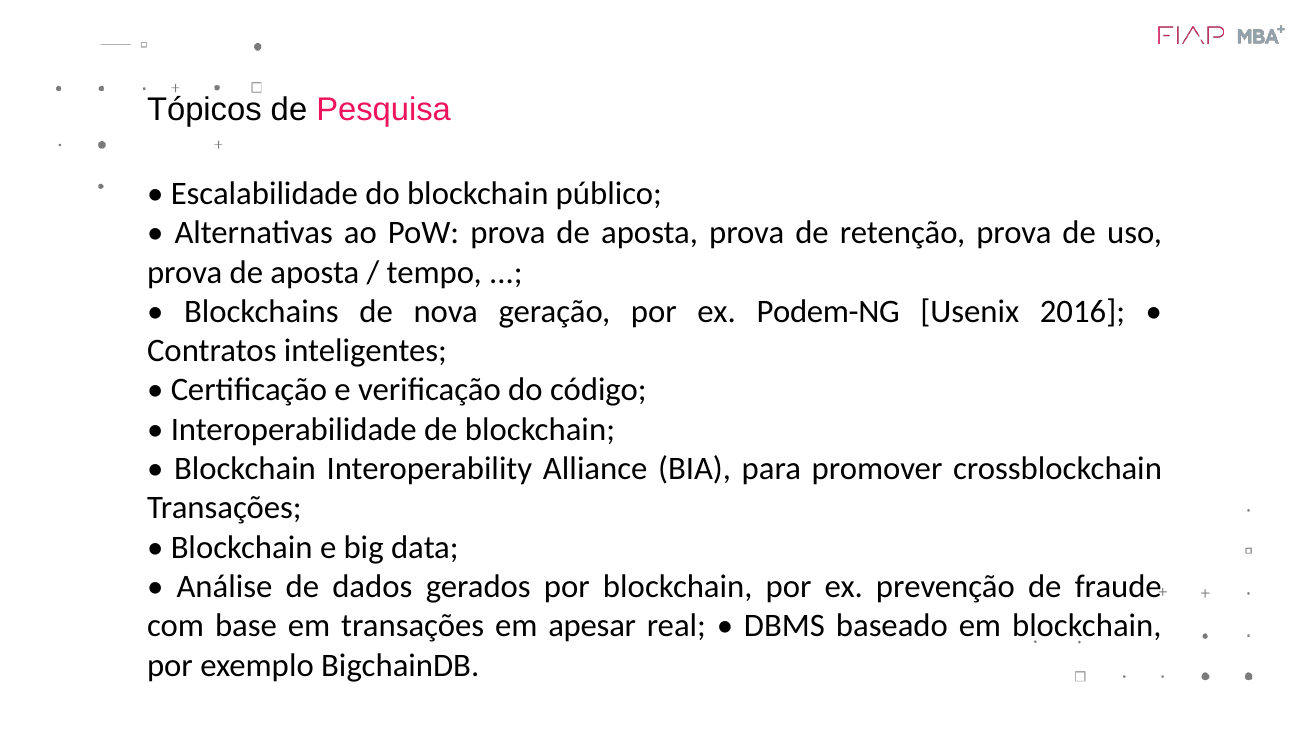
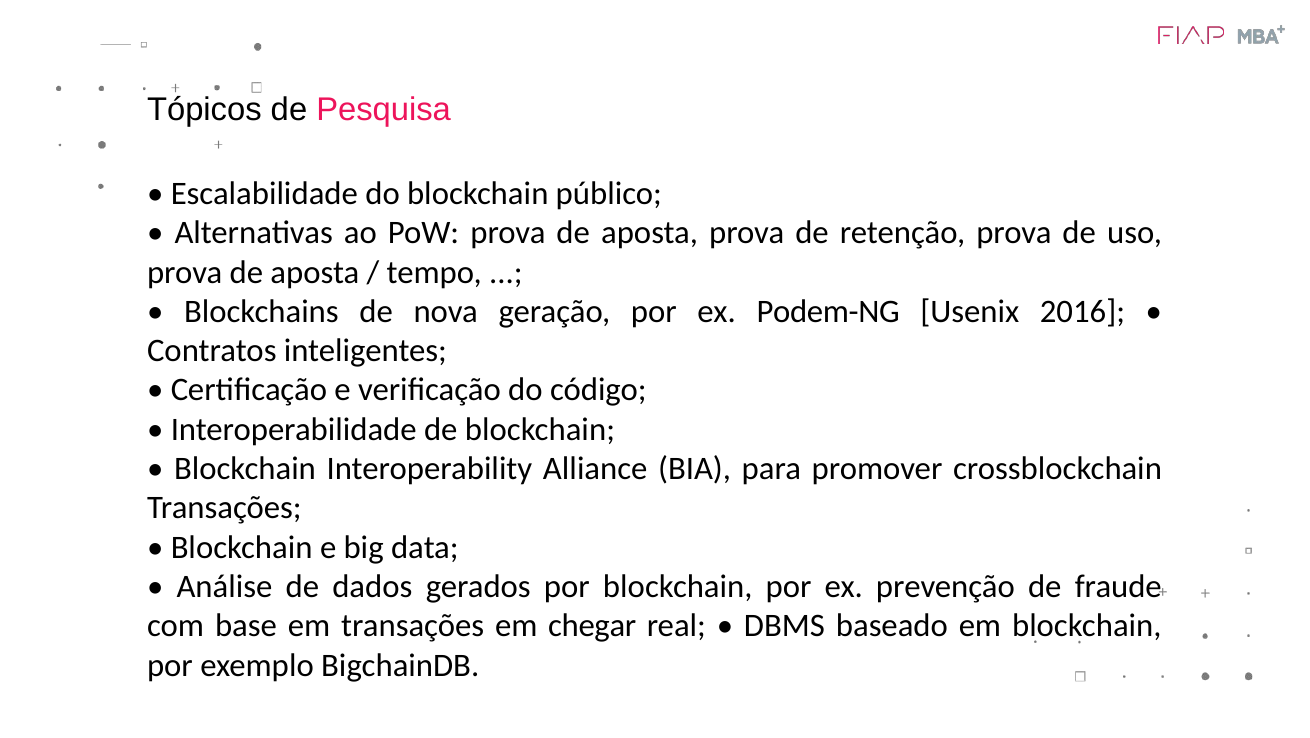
apesar: apesar -> chegar (592, 626)
